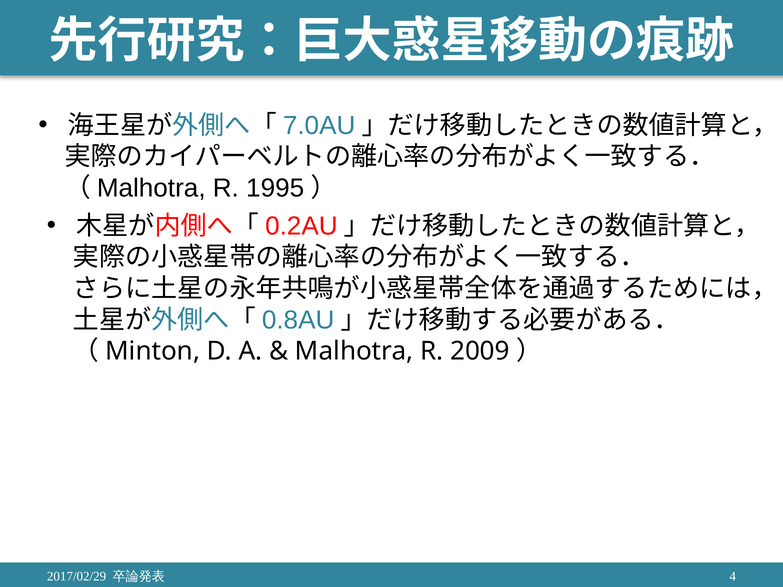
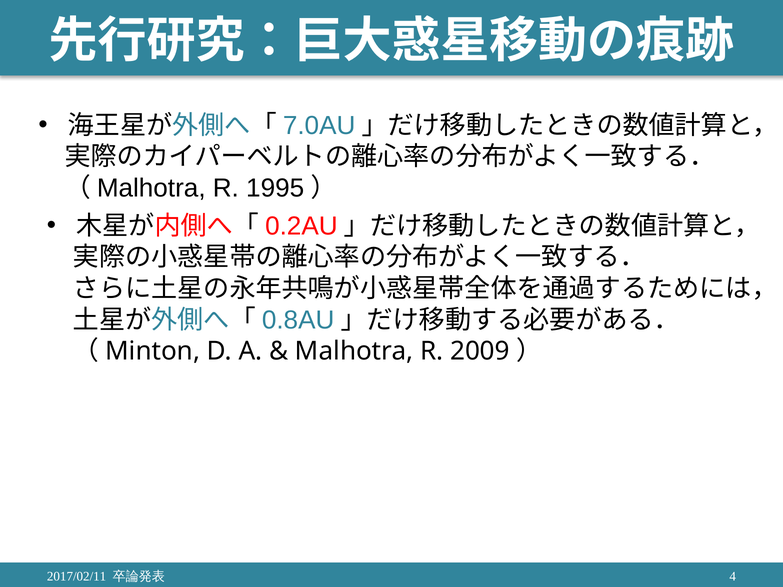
2017/02/29: 2017/02/29 -> 2017/02/11 (77, 577)
